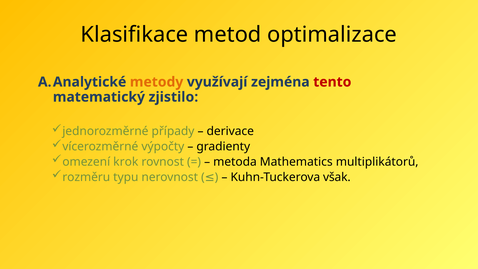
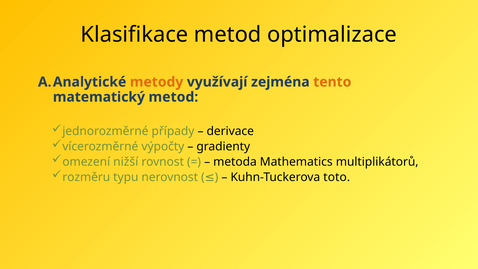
tento colour: red -> orange (332, 82)
matematický zjistilo: zjistilo -> metod (173, 97)
krok: krok -> nižší (126, 162)
však: však -> toto (337, 177)
